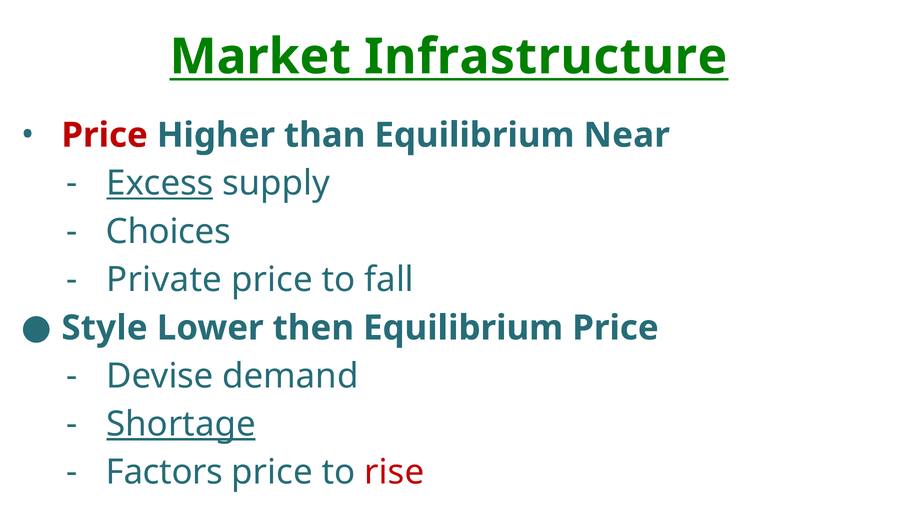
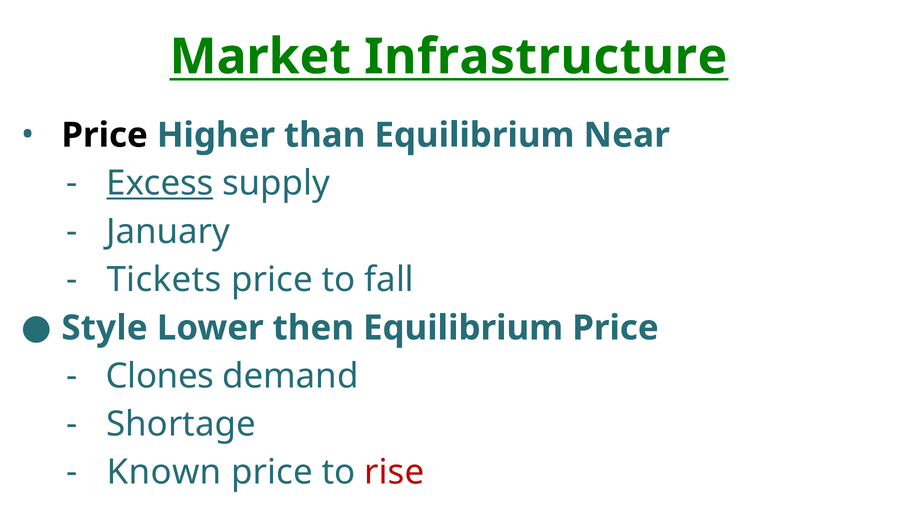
Price colour: red -> black (105, 135)
Choices: Choices -> January (168, 232)
Private: Private -> Tickets (164, 280)
Devise: Devise -> Clones (160, 376)
Shortage underline: present -> none (181, 424)
Factors: Factors -> Known (164, 473)
